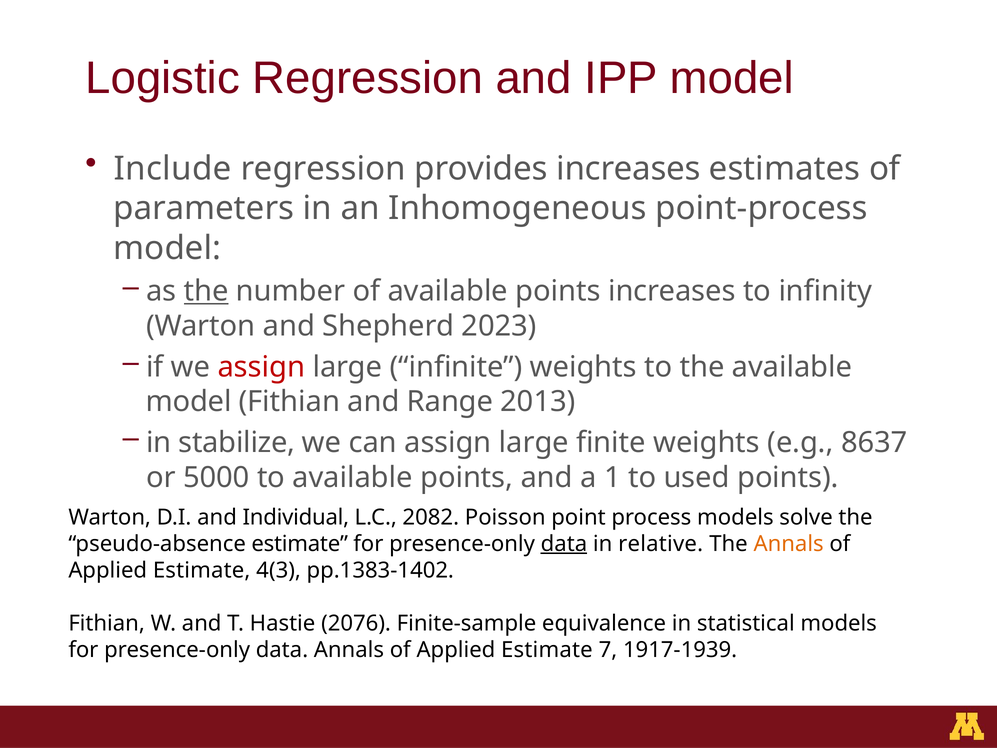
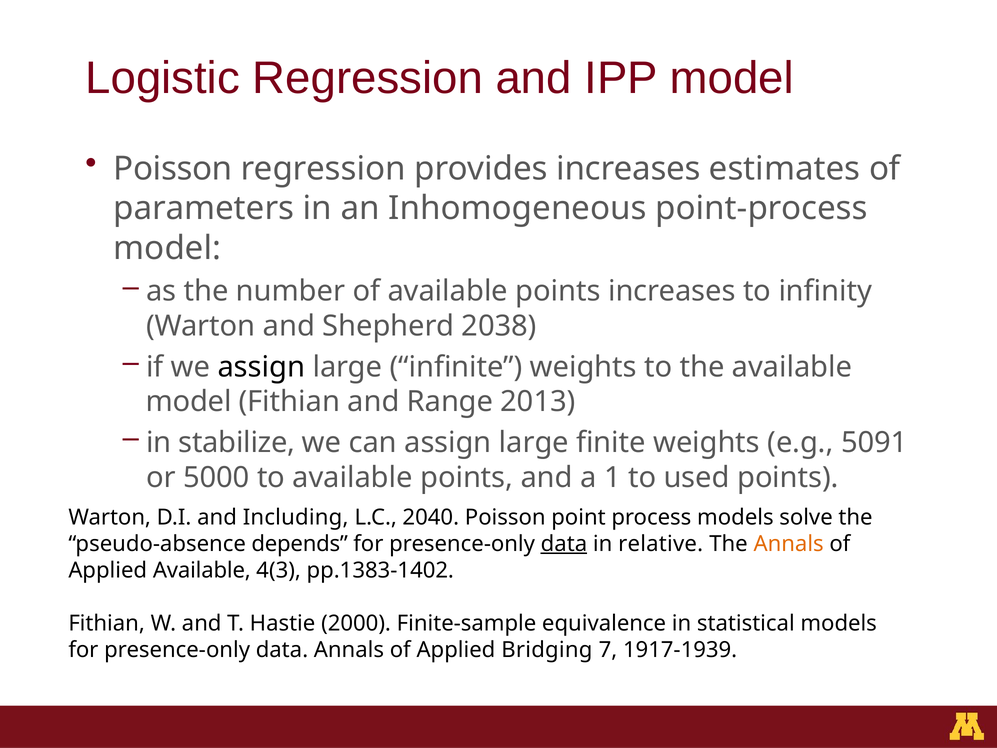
Include: Include -> Poisson (173, 168)
the underline: present -> none (206, 291)
2023: 2023 -> 2038 (499, 326)
assign colour: red -> black (261, 367)
8637: 8637 -> 5091 (874, 442)
Individual: Individual -> Including (296, 517)
2082: 2082 -> 2040 (431, 517)
pseudo-absence estimate: estimate -> depends (300, 544)
Estimate: Estimate -> Available (202, 570)
2076: 2076 -> 2000 (356, 623)
Estimate: Estimate -> Bridging (547, 650)
